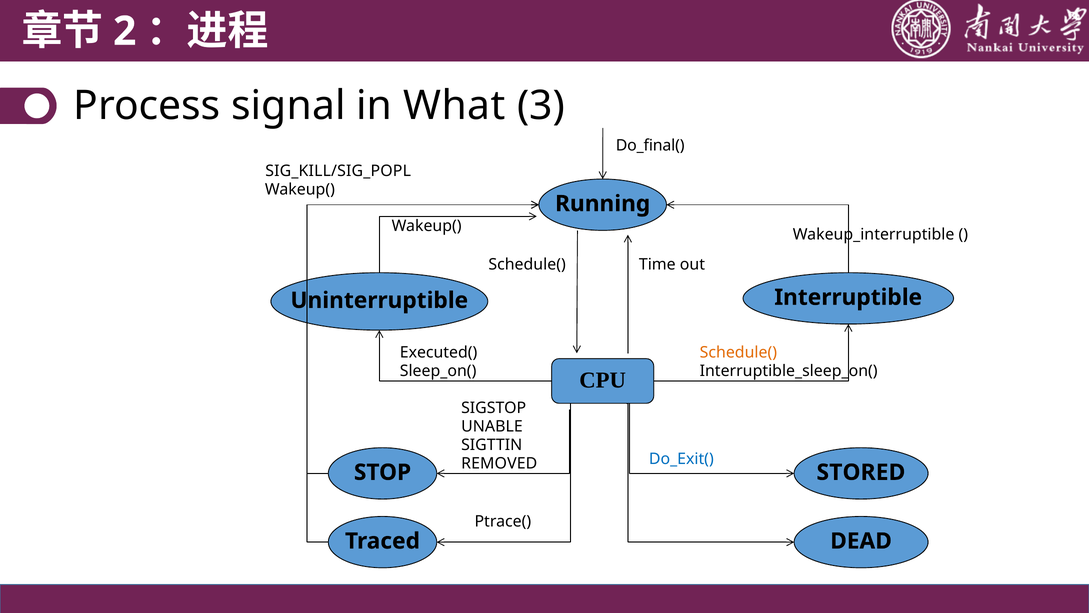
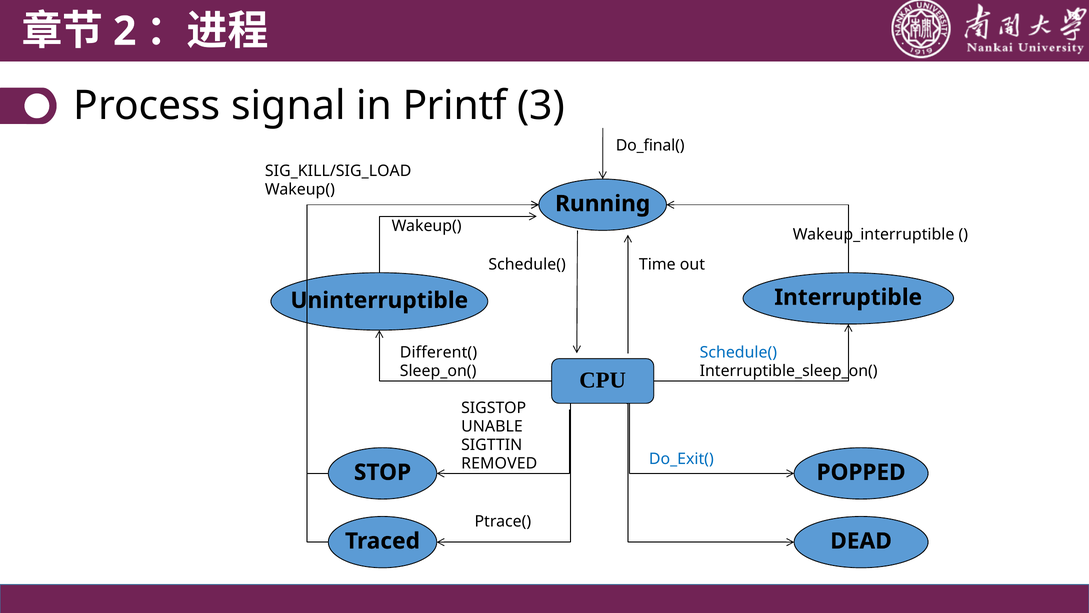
What: What -> Printf (455, 106)
SIG_KILL/SIG_POPL: SIG_KILL/SIG_POPL -> SIG_KILL/SIG_LOAD (338, 171)
Executed(: Executed( -> Different( (438, 352)
Schedule( colour: orange -> blue (738, 352)
STORED: STORED -> POPPED (861, 472)
